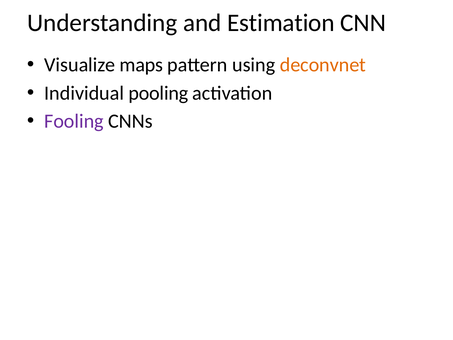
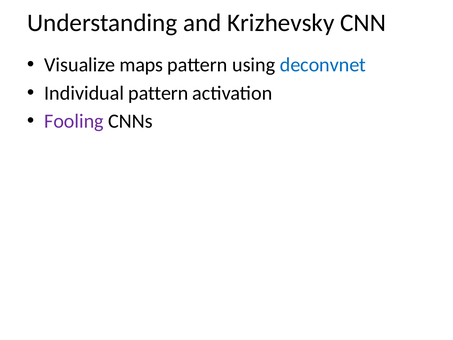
Estimation: Estimation -> Krizhevsky (281, 23)
deconvnet colour: orange -> blue (323, 65)
Individual pooling: pooling -> pattern (158, 93)
